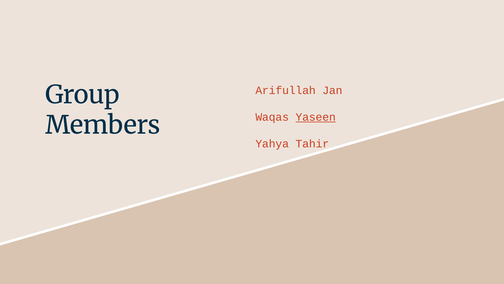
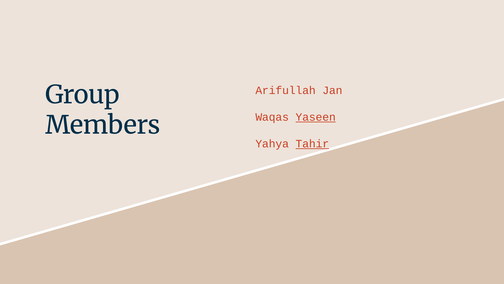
Tahir underline: none -> present (312, 144)
